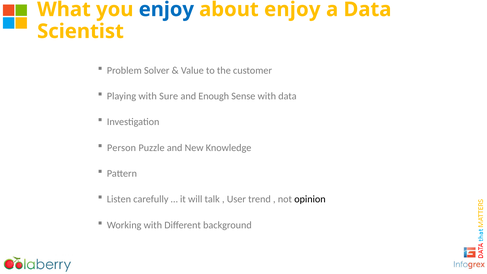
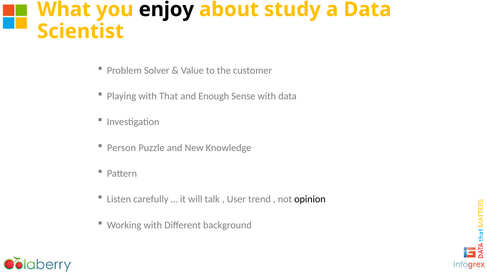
enjoy colour: blue -> black (166, 9)
about enjoy: enjoy -> study (292, 9)
Sure: Sure -> That (169, 96)
